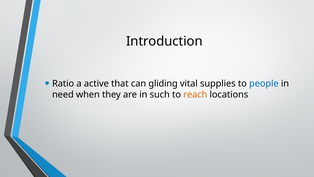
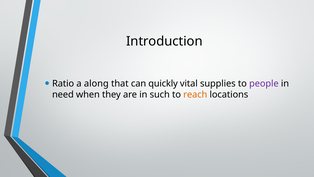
active: active -> along (96, 83)
gliding: gliding -> quickly (163, 83)
people colour: blue -> purple (264, 83)
